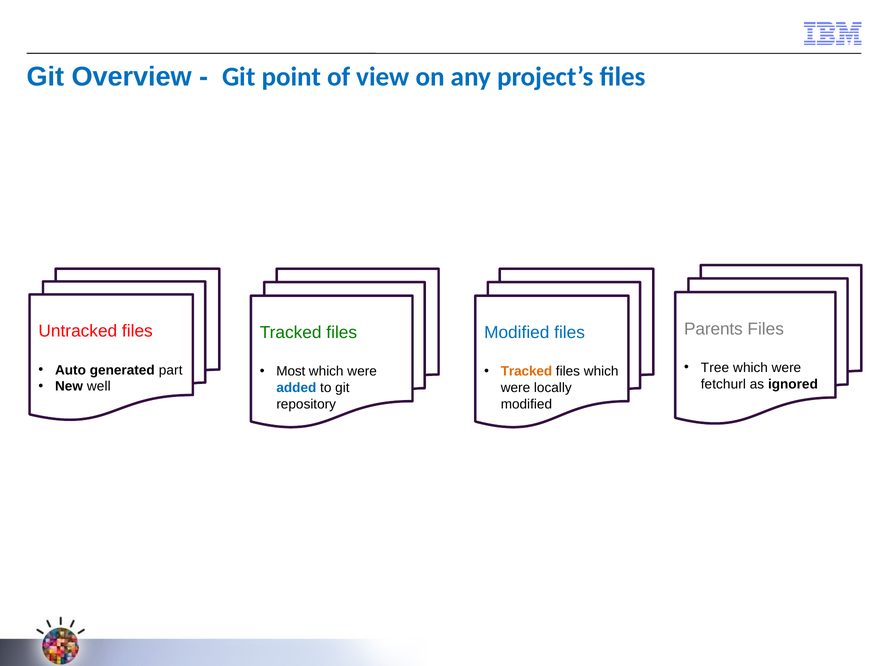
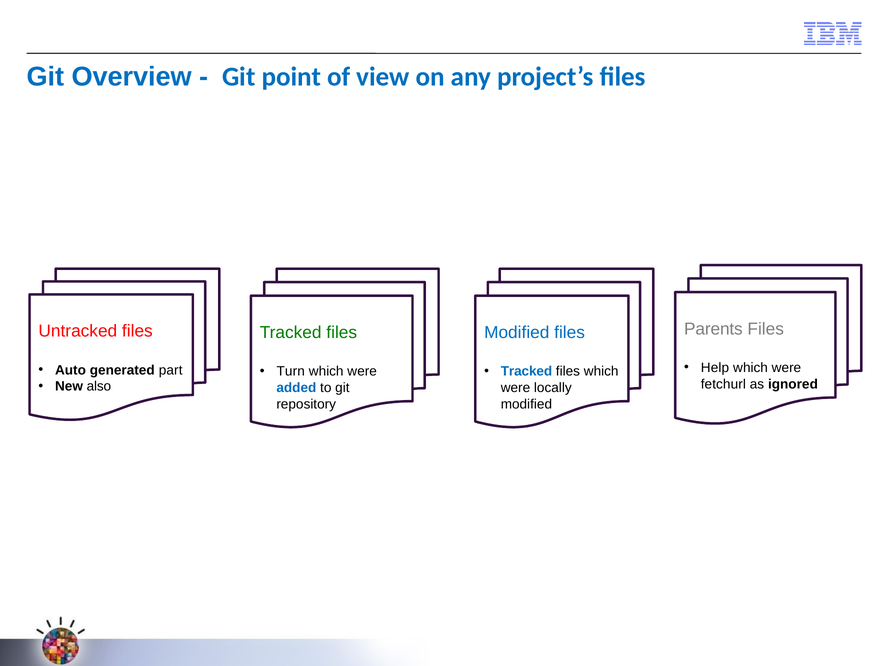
Tree: Tree -> Help (715, 368)
Most: Most -> Turn (291, 371)
Tracked colour: orange -> blue (526, 371)
well: well -> also (99, 386)
